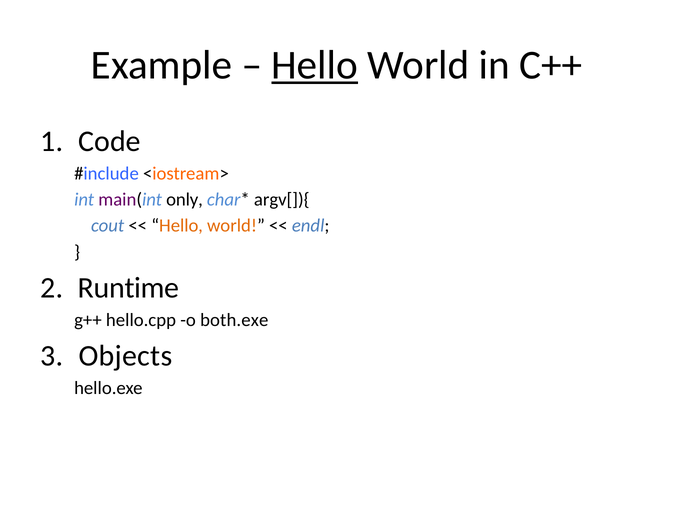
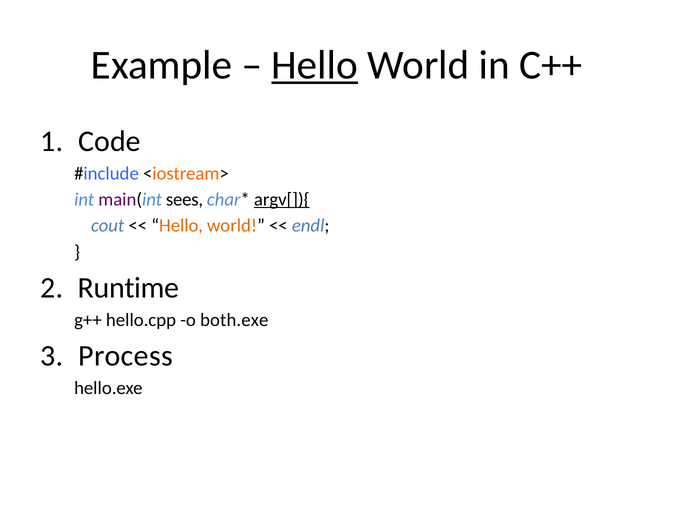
only: only -> sees (185, 200)
argv[]){ underline: none -> present (282, 200)
Objects: Objects -> Process (126, 356)
